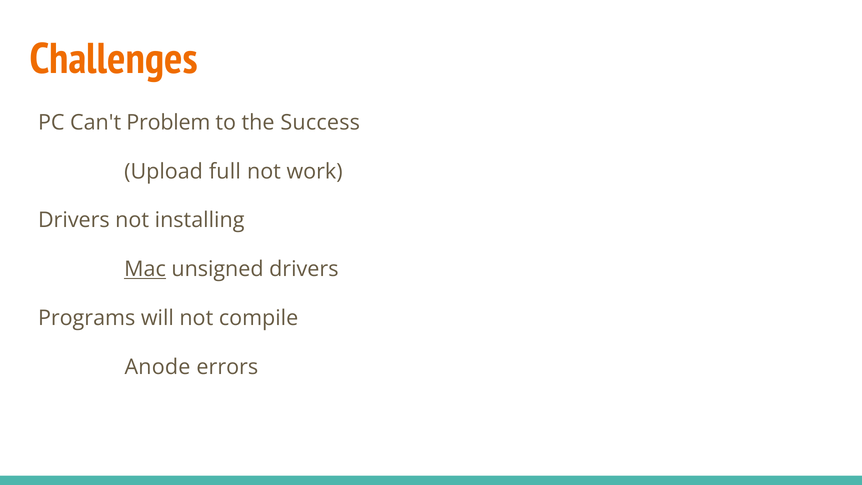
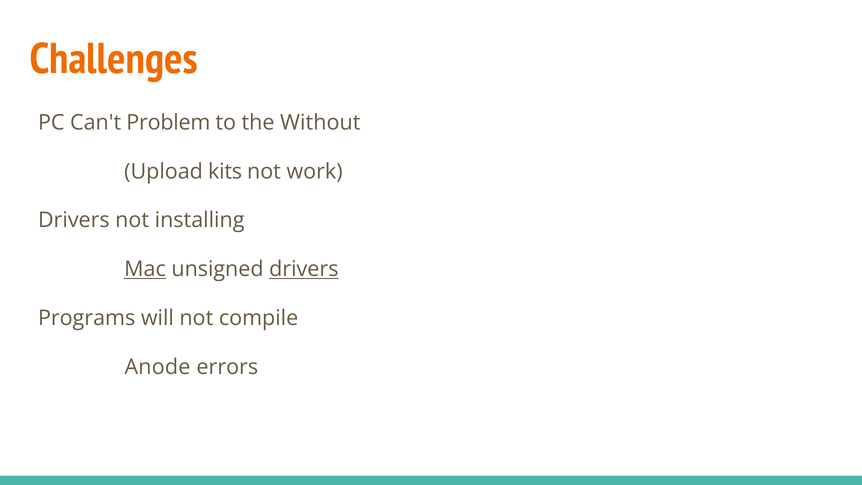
Success: Success -> Without (320, 123)
full: full -> kits (225, 171)
drivers underline: none -> present (304, 269)
